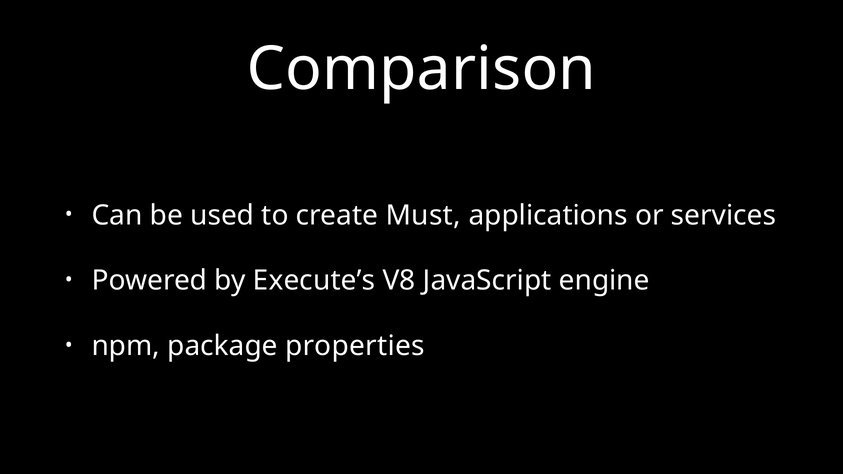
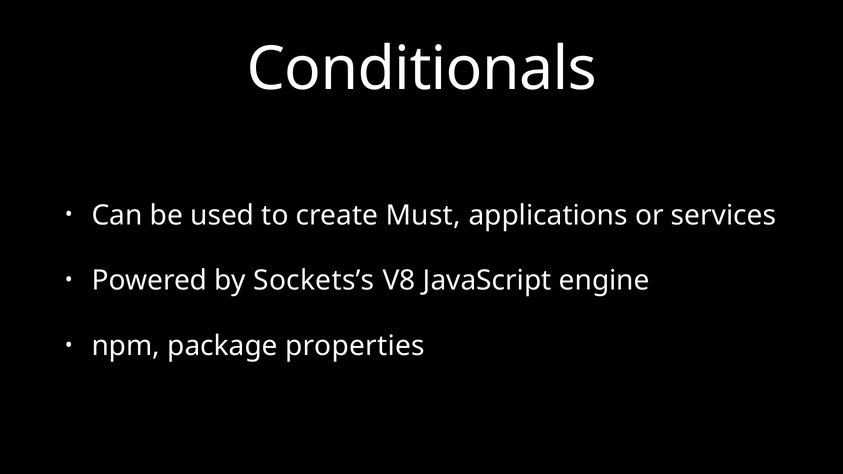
Comparison: Comparison -> Conditionals (422, 69)
Execute’s: Execute’s -> Sockets’s (314, 281)
